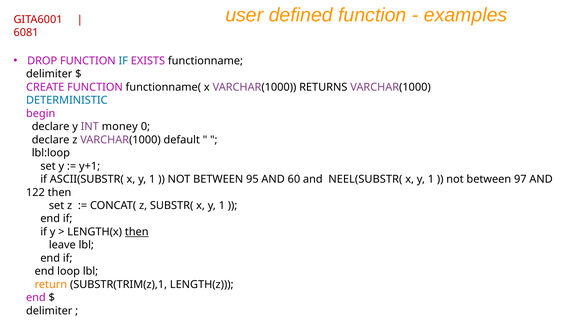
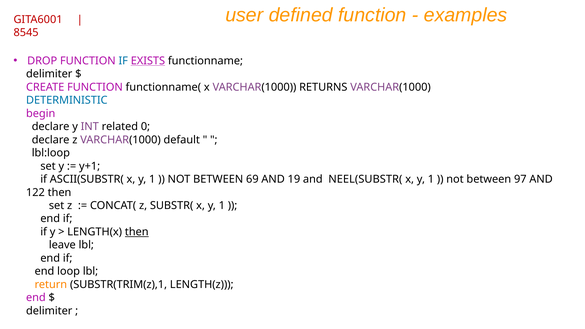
6081: 6081 -> 8545 (26, 33)
EXISTS underline: none -> present (148, 61)
money: money -> related (120, 127)
95: 95 -> 69 (252, 179)
60: 60 -> 19 (294, 179)
